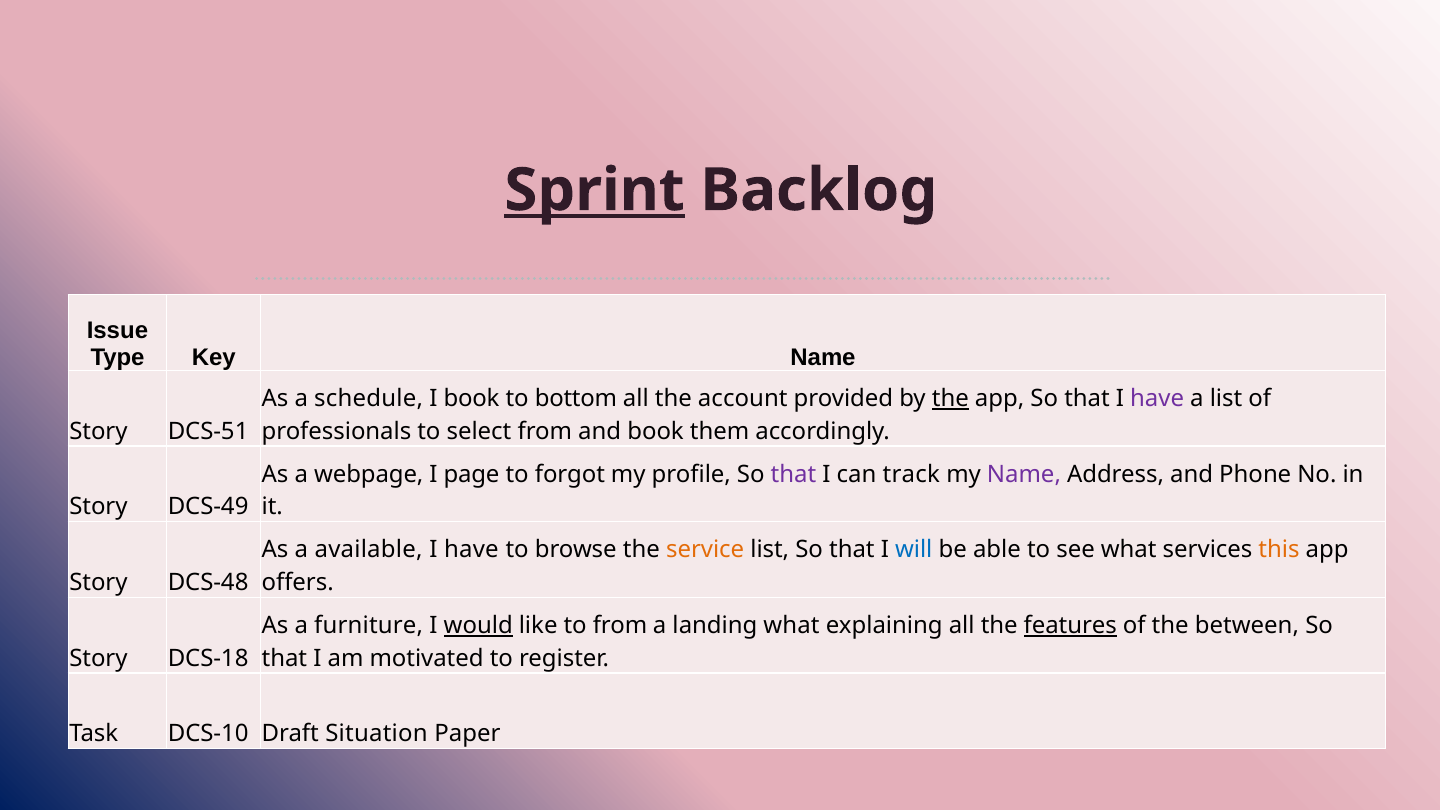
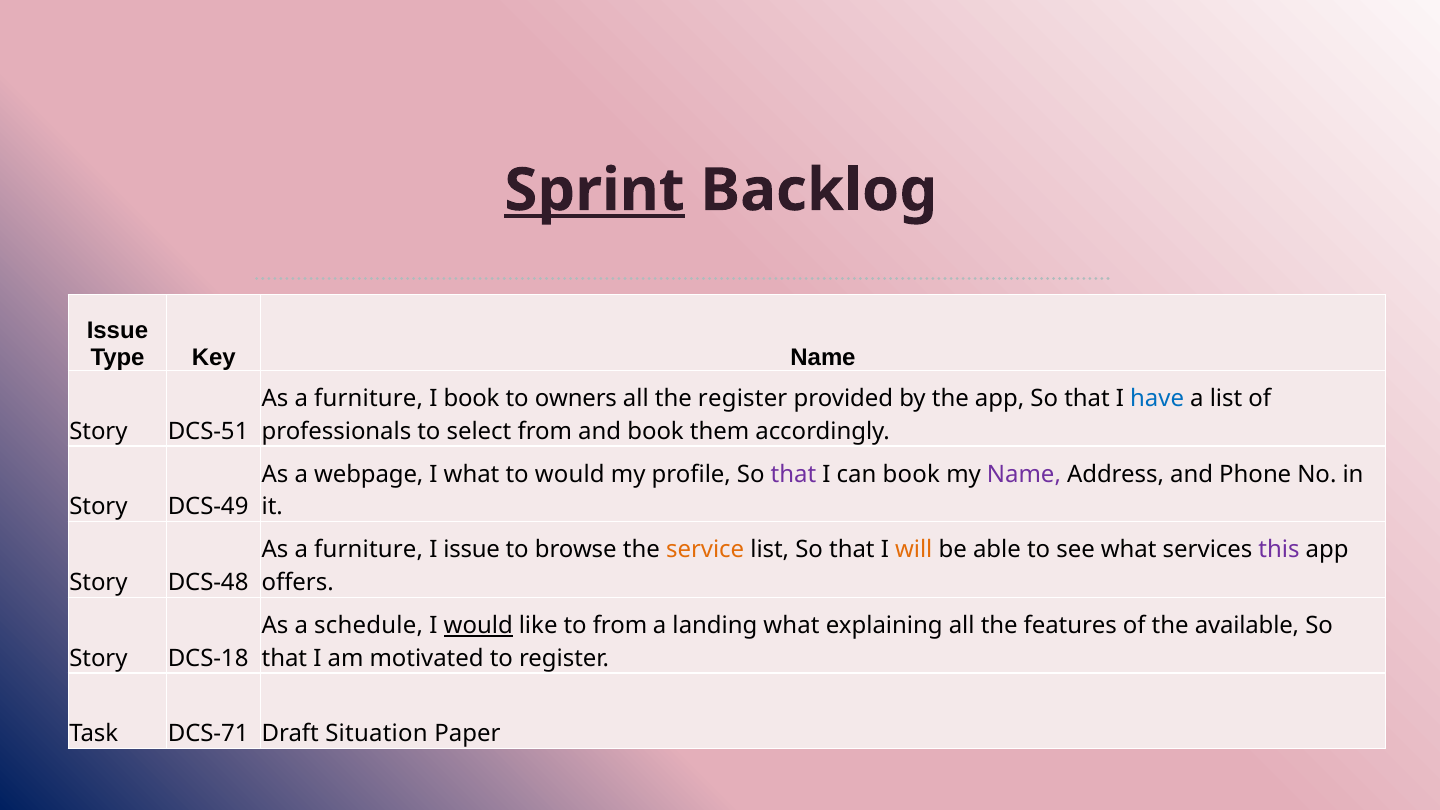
schedule: schedule -> furniture (369, 399)
bottom: bottom -> owners (576, 399)
the account: account -> register (743, 399)
the underline: present -> none (950, 399)
have colour: purple -> blue (1157, 399)
I page: page -> what (472, 474)
to forgot: forgot -> would (570, 474)
can track: track -> book (911, 474)
available: available -> furniture (369, 550)
have: have -> issue (472, 550)
will colour: blue -> orange (914, 550)
this colour: orange -> purple (1279, 550)
furniture: furniture -> schedule (369, 626)
features underline: present -> none (1070, 626)
between: between -> available (1247, 626)
DCS-10: DCS-10 -> DCS-71 (208, 734)
